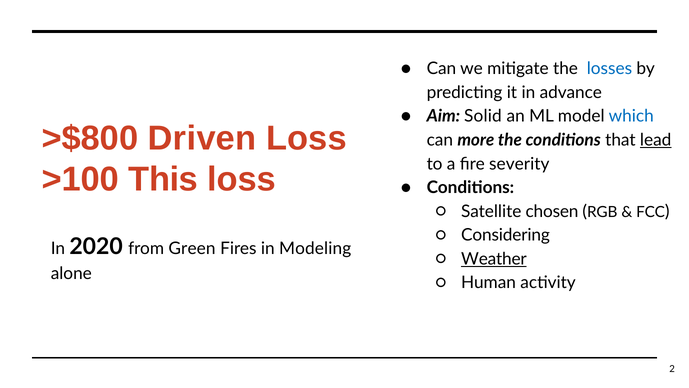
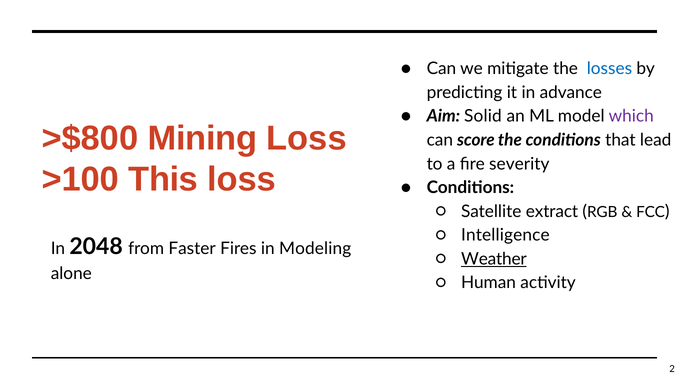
which colour: blue -> purple (631, 116)
Driven: Driven -> Mining (202, 138)
more: more -> score (476, 140)
lead underline: present -> none (656, 140)
chosen: chosen -> extract (552, 211)
Considering: Considering -> Intelligence (505, 235)
2020: 2020 -> 2048 (96, 246)
Green: Green -> Faster (192, 248)
